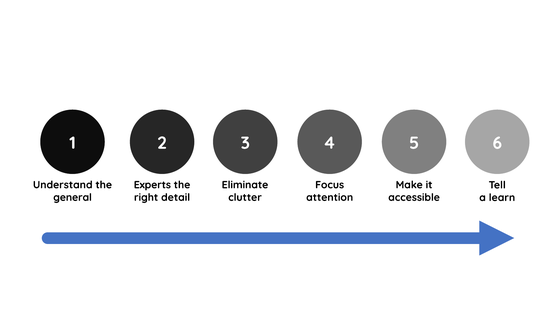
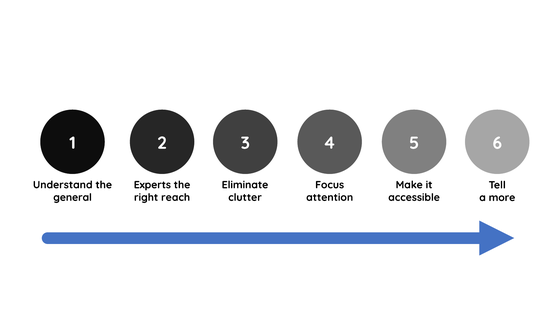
detail: detail -> reach (176, 198)
learn: learn -> more (502, 198)
